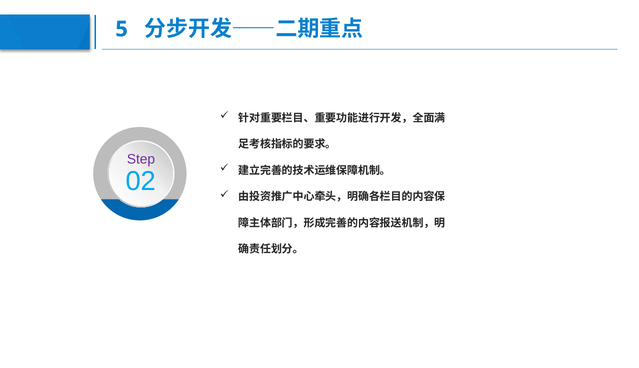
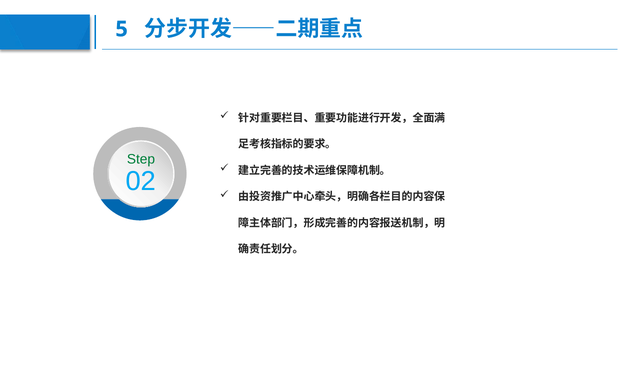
Step colour: purple -> green (141, 159)
